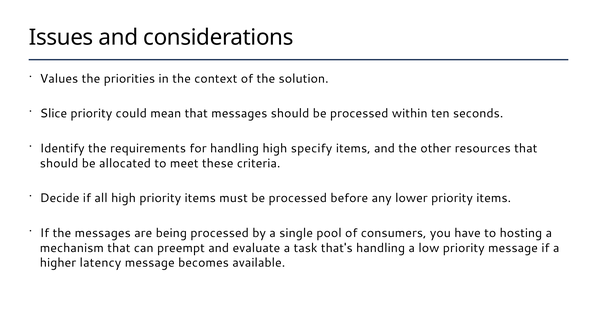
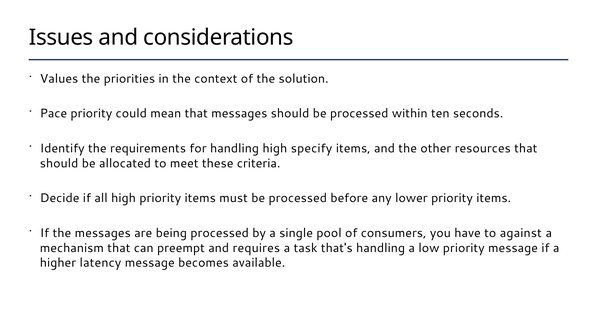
Slice: Slice -> Pace (53, 113)
hosting: hosting -> against (521, 233)
evaluate: evaluate -> requires (256, 248)
